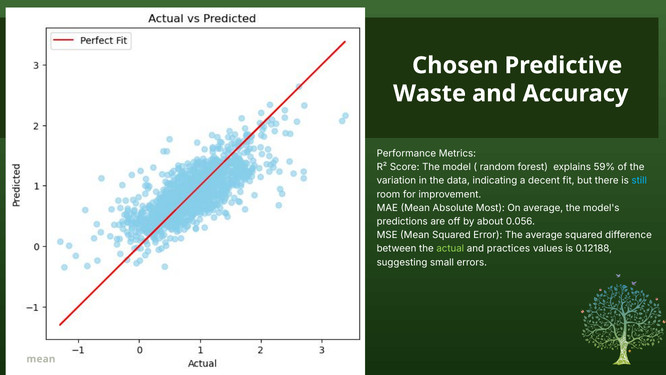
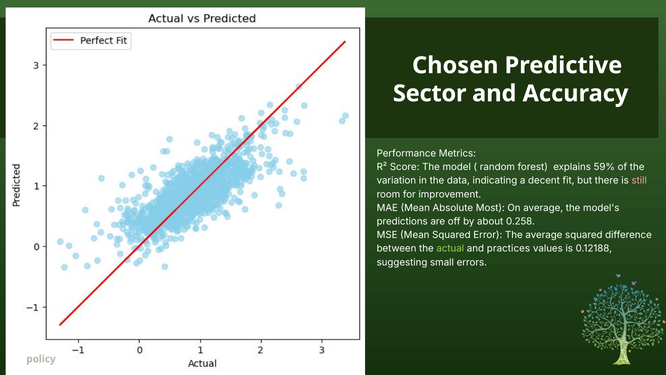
Waste: Waste -> Sector (430, 93)
still colour: light blue -> pink (639, 181)
0.056: 0.056 -> 0.258 (520, 221)
mean: mean -> policy (41, 359)
